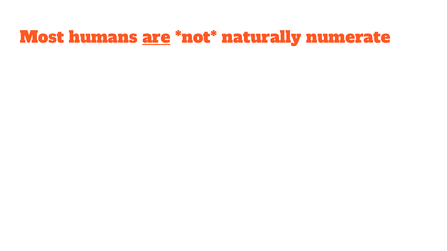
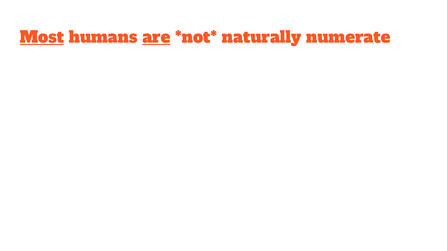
Most underline: none -> present (42, 38)
